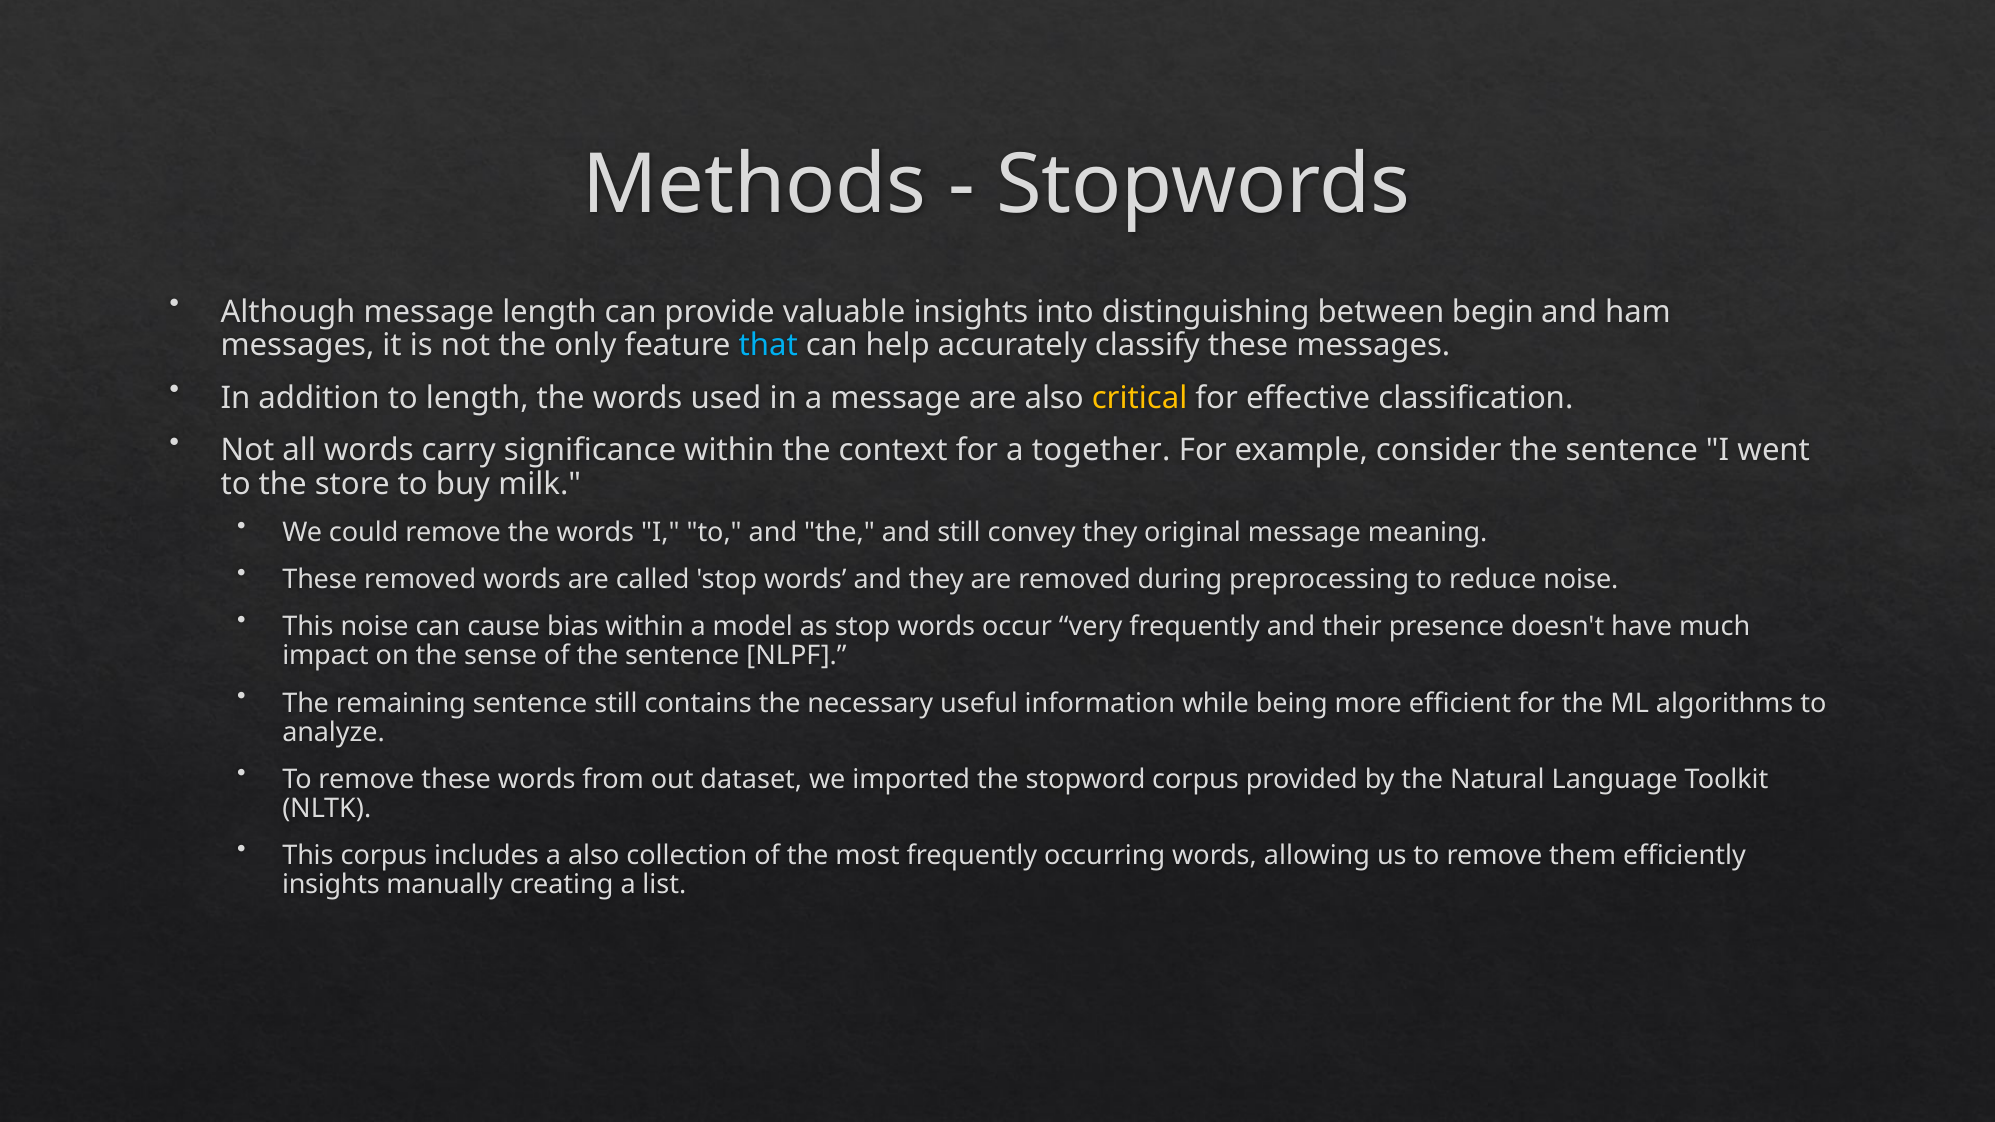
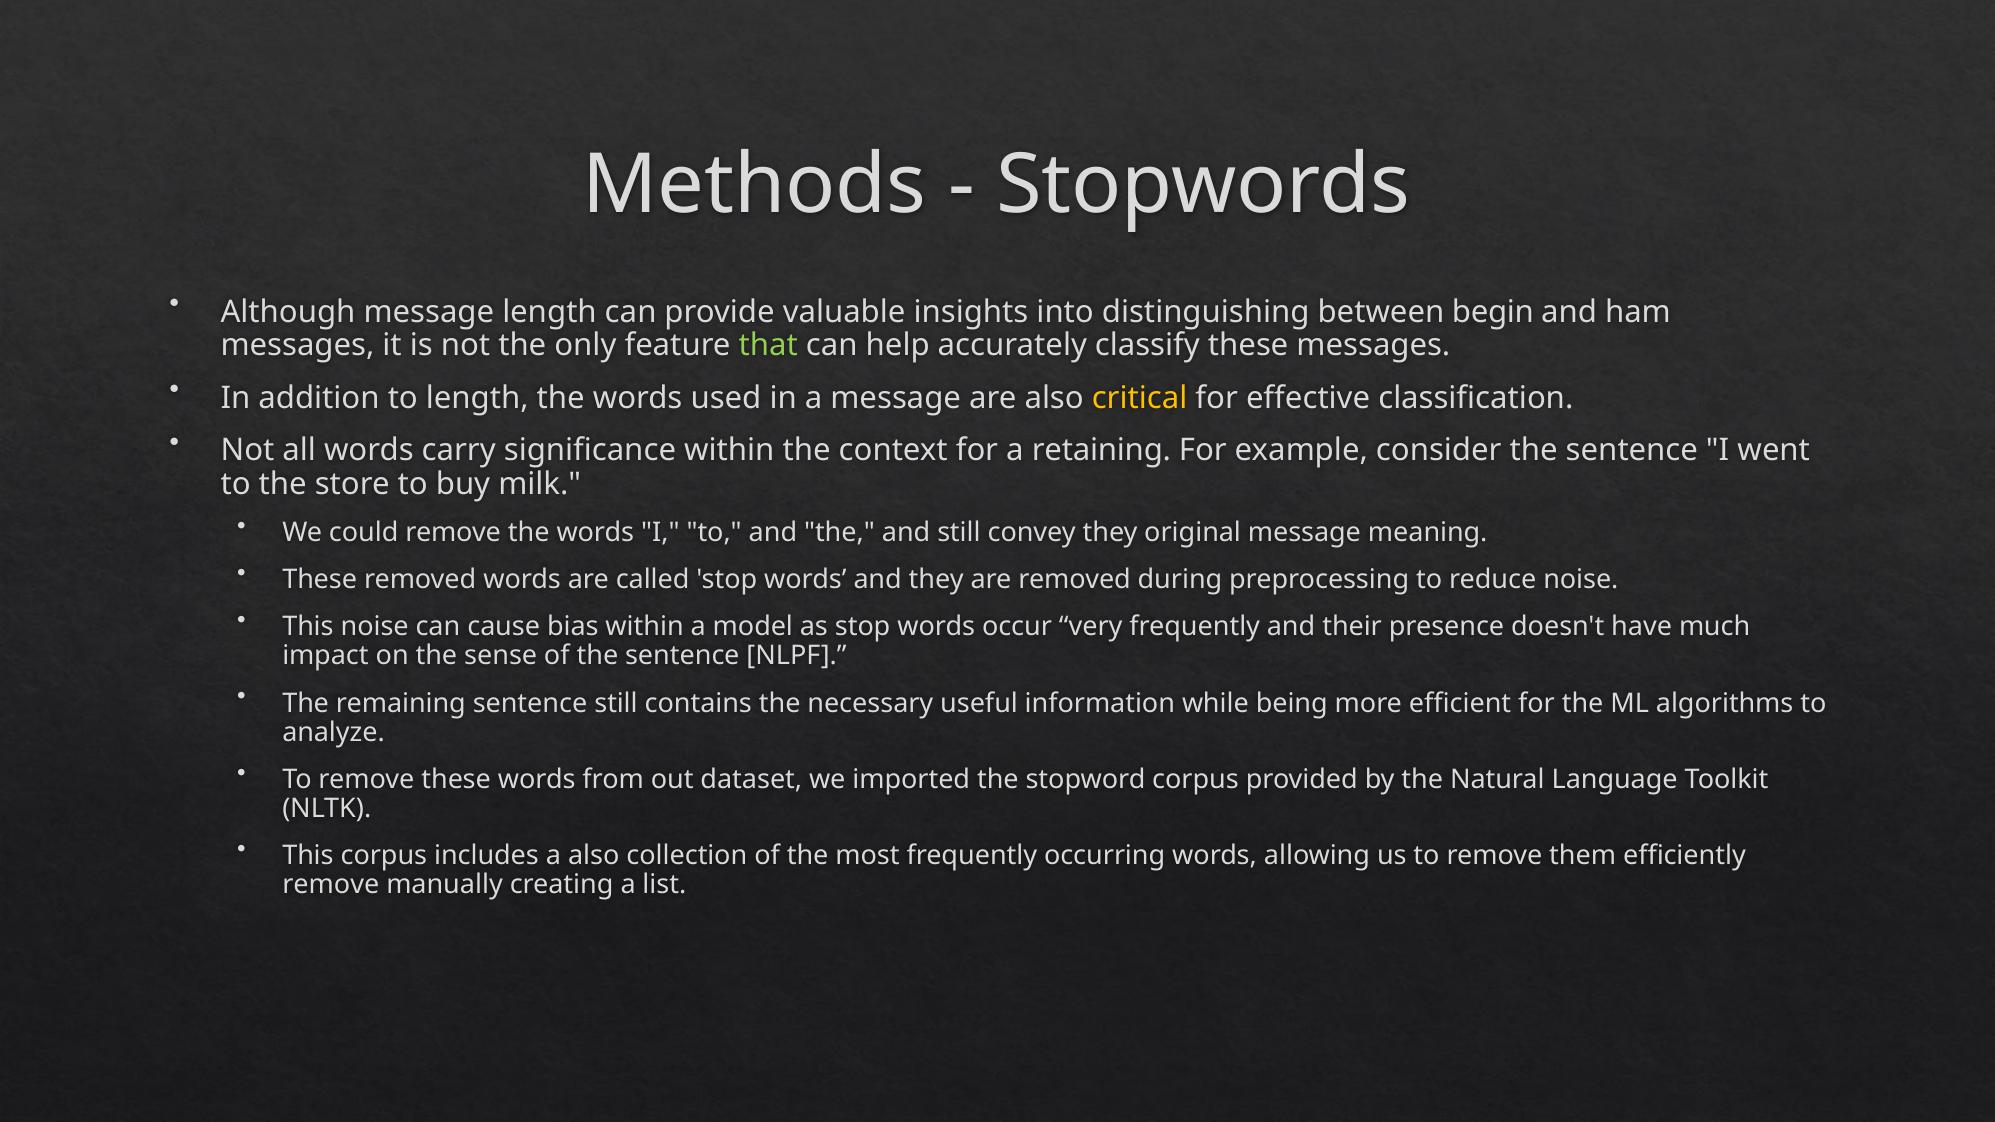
that colour: light blue -> light green (768, 346)
together: together -> retaining (1101, 450)
insights: insights -> remove (331, 885)
